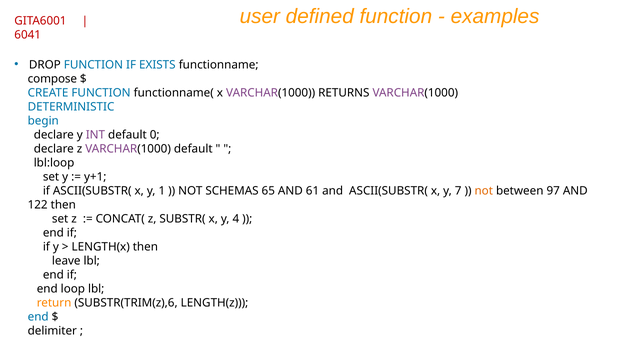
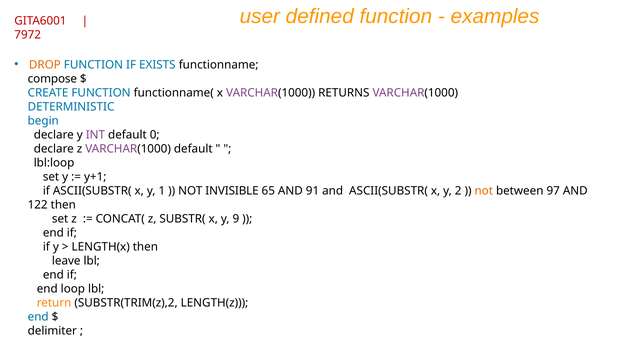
6041: 6041 -> 7972 (28, 35)
DROP colour: black -> orange (45, 65)
SCHEMAS: SCHEMAS -> INVISIBLE (232, 191)
61: 61 -> 91 (313, 191)
7: 7 -> 2 (458, 191)
4: 4 -> 9 (236, 219)
SUBSTR(TRIM(z),6: SUBSTR(TRIM(z),6 -> SUBSTR(TRIM(z),2 (126, 303)
